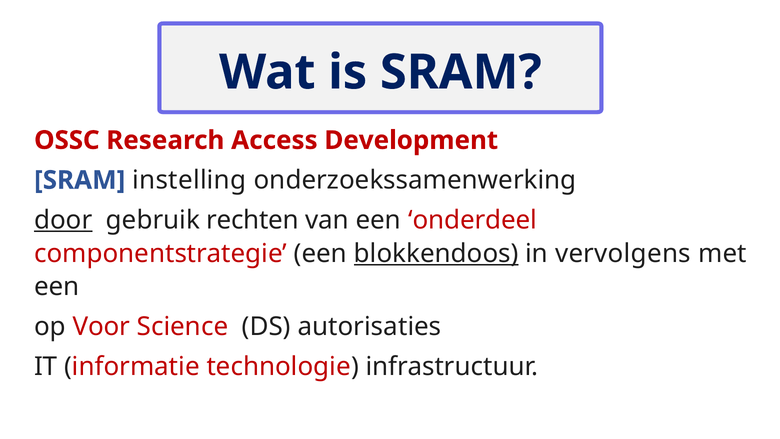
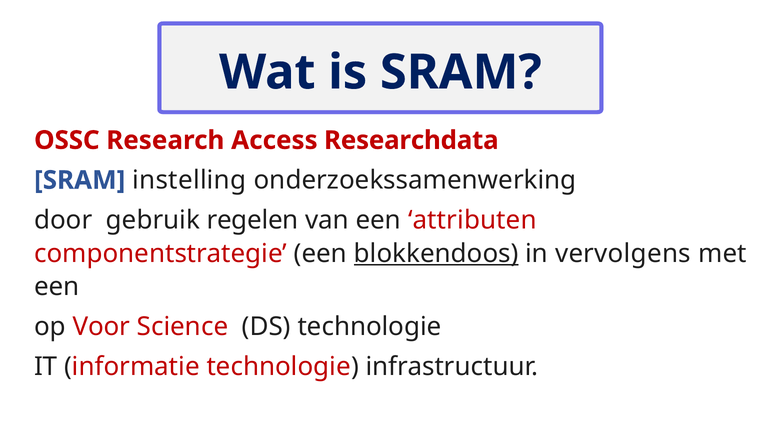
Development: Development -> Researchdata (411, 140)
door underline: present -> none (63, 220)
rechten: rechten -> regelen (253, 220)
onderdeel: onderdeel -> attributen (472, 220)
DS autorisaties: autorisaties -> technologie (370, 327)
